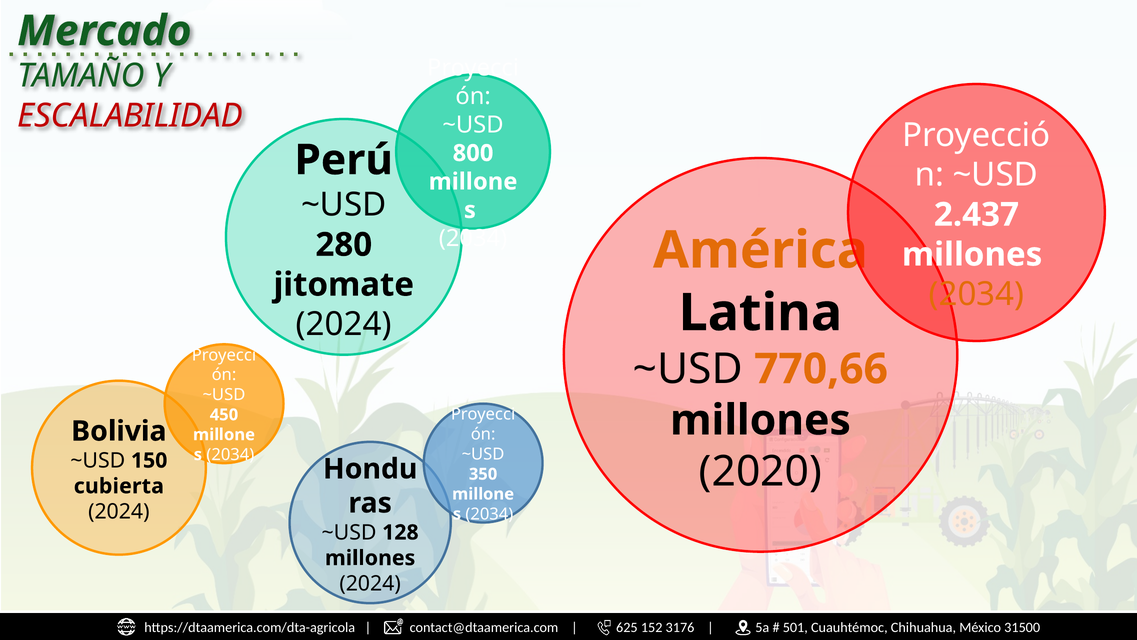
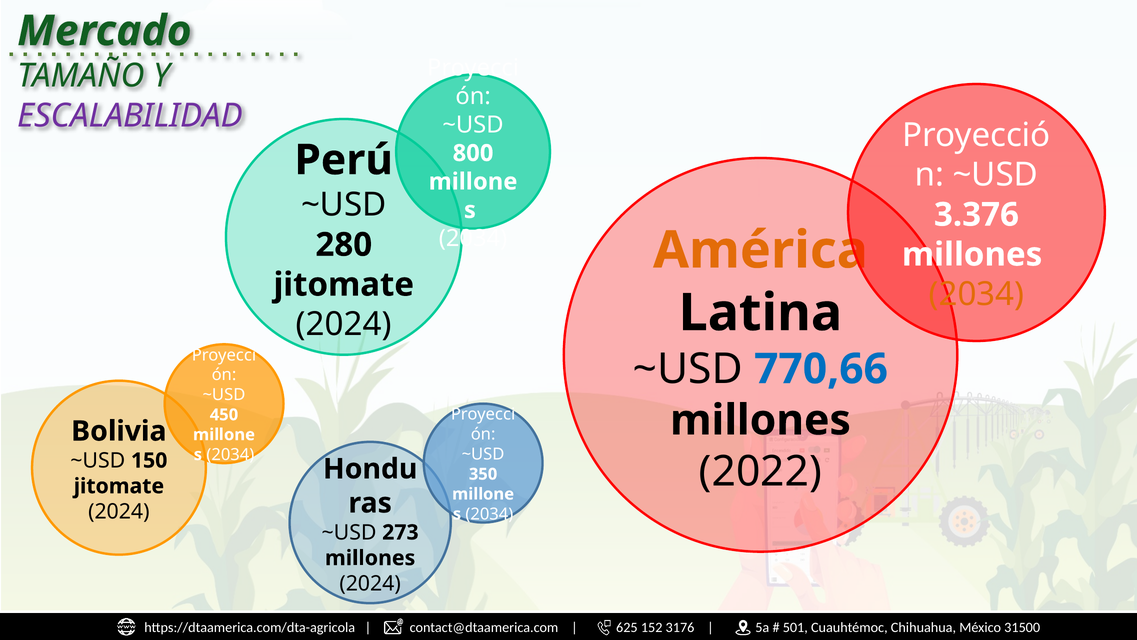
ESCALABILIDAD colour: red -> purple (130, 116)
2.437: 2.437 -> 3.376 (976, 215)
770,66 colour: orange -> blue (821, 369)
2020: 2020 -> 2022 (760, 471)
cubierta: cubierta -> jitomate (119, 486)
128: 128 -> 273 (400, 532)
